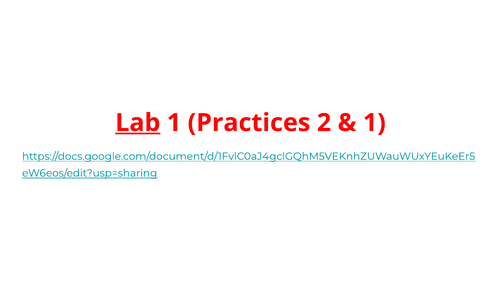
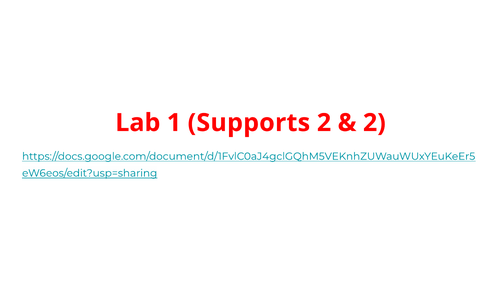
Lab underline: present -> none (138, 123)
Practices: Practices -> Supports (249, 123)
1: 1 -> 2 (374, 123)
